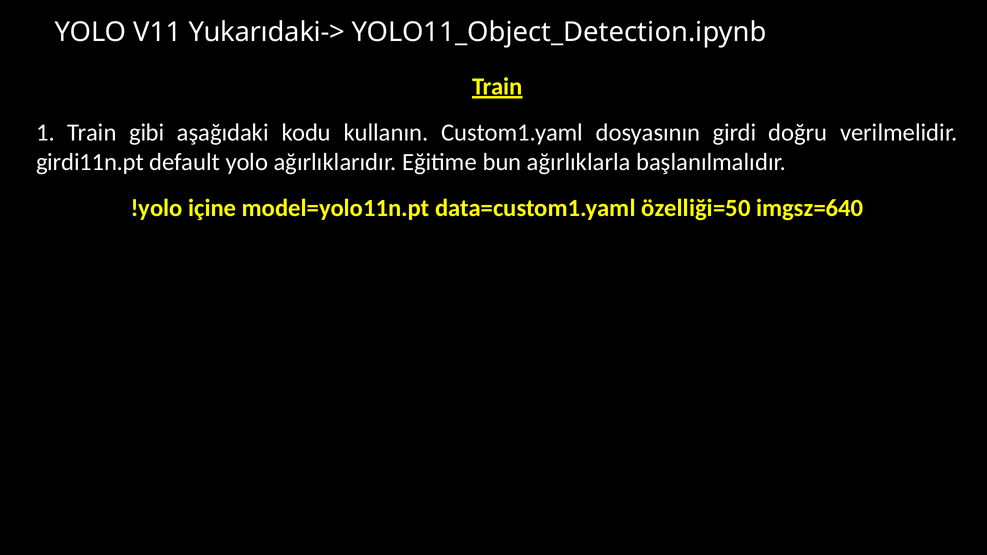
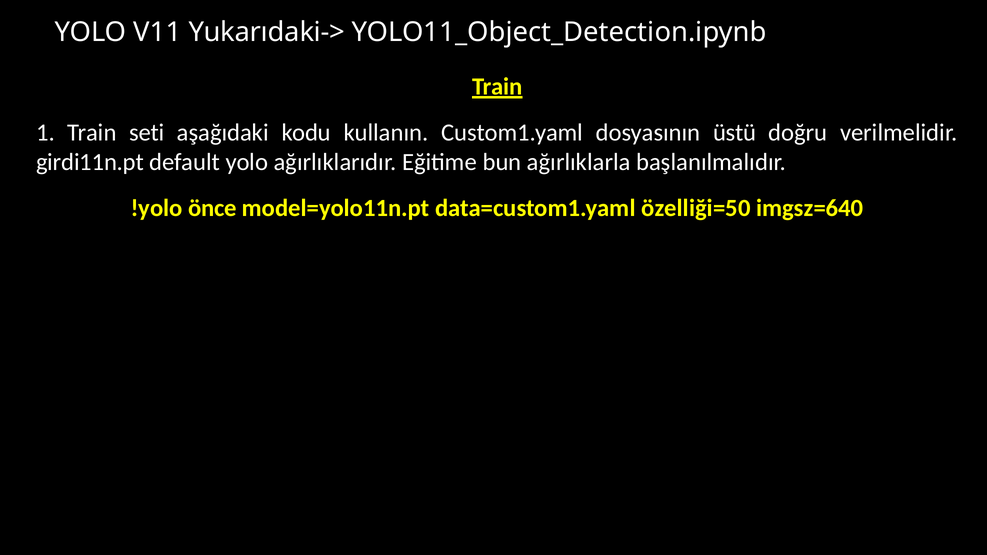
gibi: gibi -> seti (147, 133)
girdi: girdi -> üstü (735, 133)
içine: içine -> önce (212, 208)
